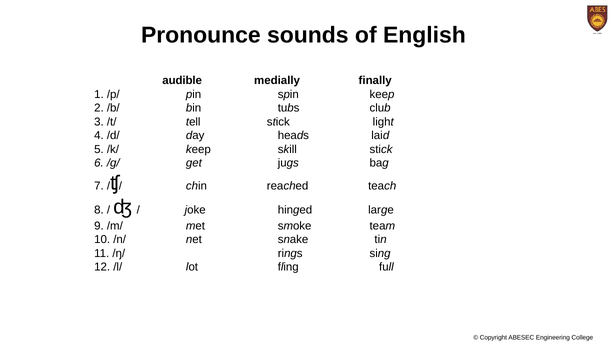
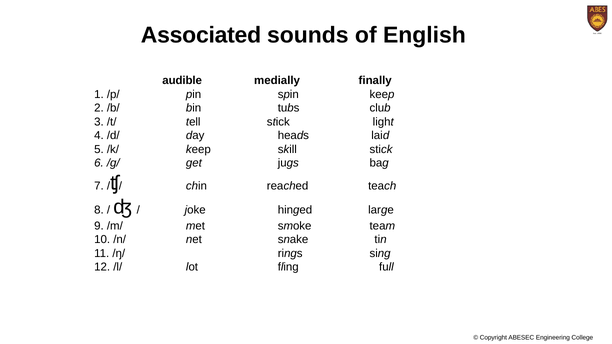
Pronounce: Pronounce -> Associated (201, 35)
